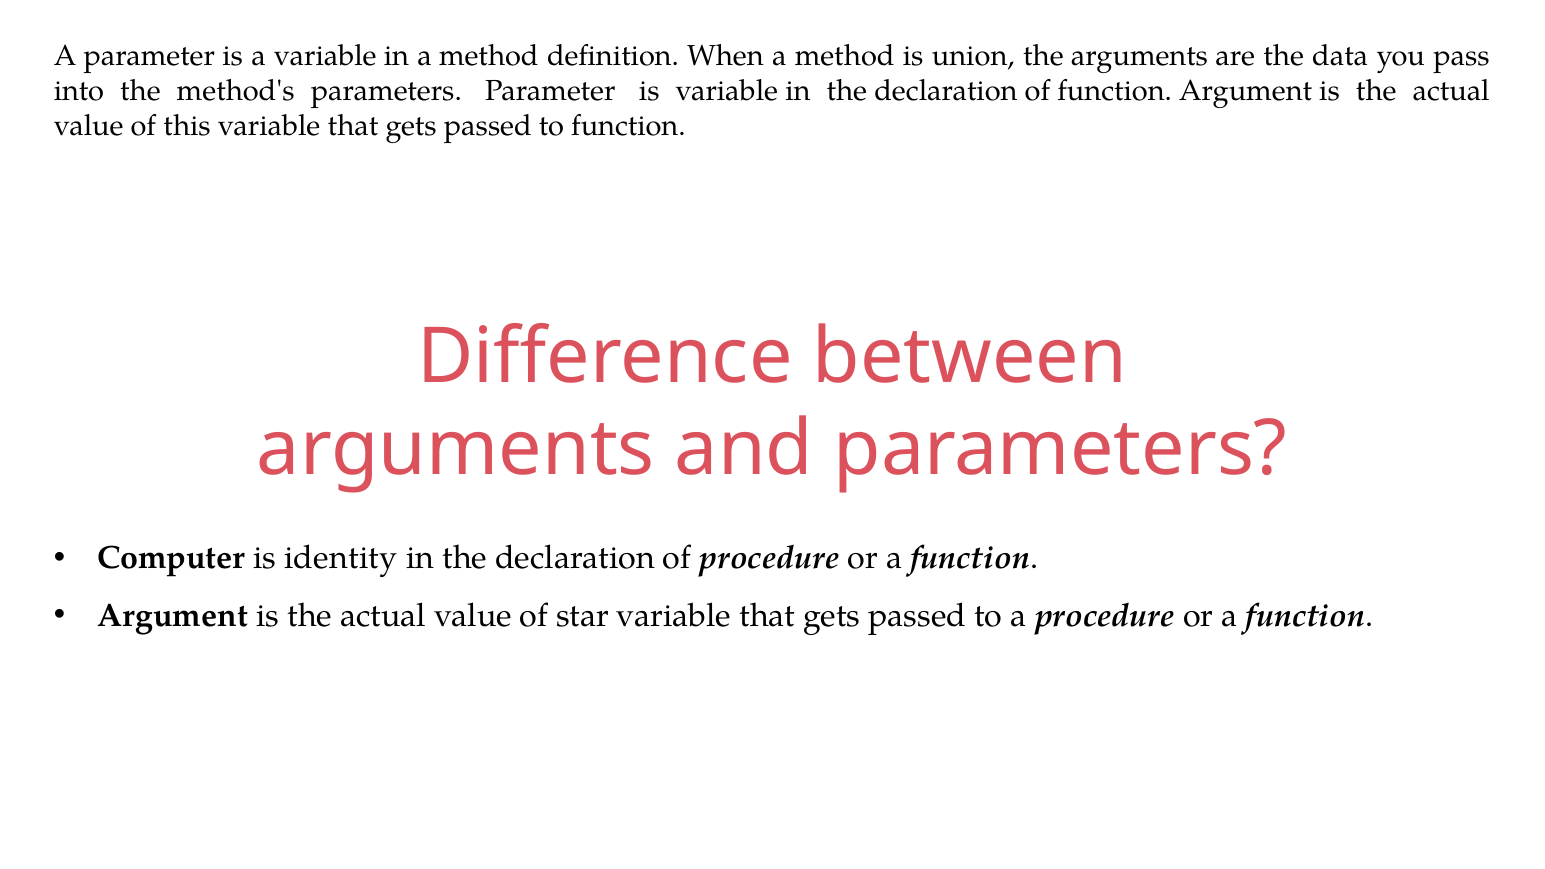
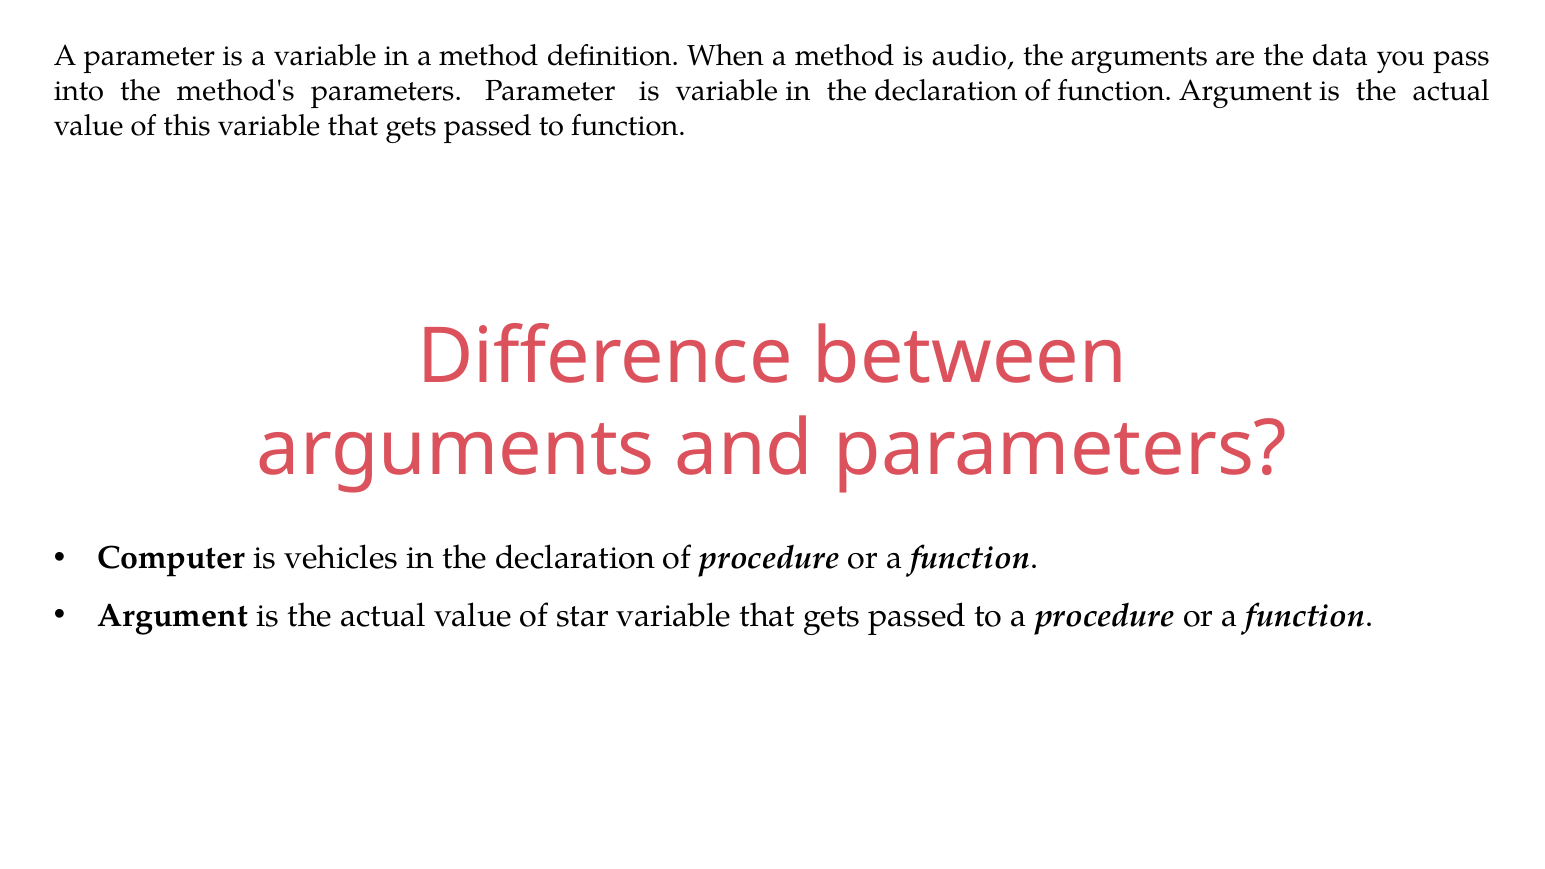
union: union -> audio (973, 56)
identity: identity -> vehicles (341, 558)
